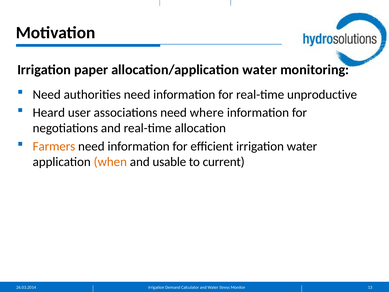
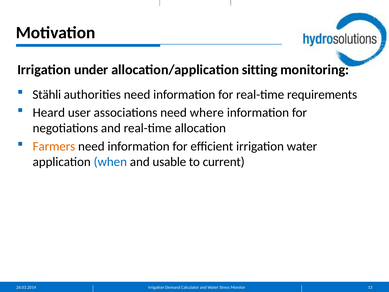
paper: paper -> under (91, 70)
allocation/application water: water -> sitting (260, 70)
Need: Need -> Stähli (47, 94)
unproductive: unproductive -> requirements (322, 94)
when colour: orange -> blue (110, 162)
